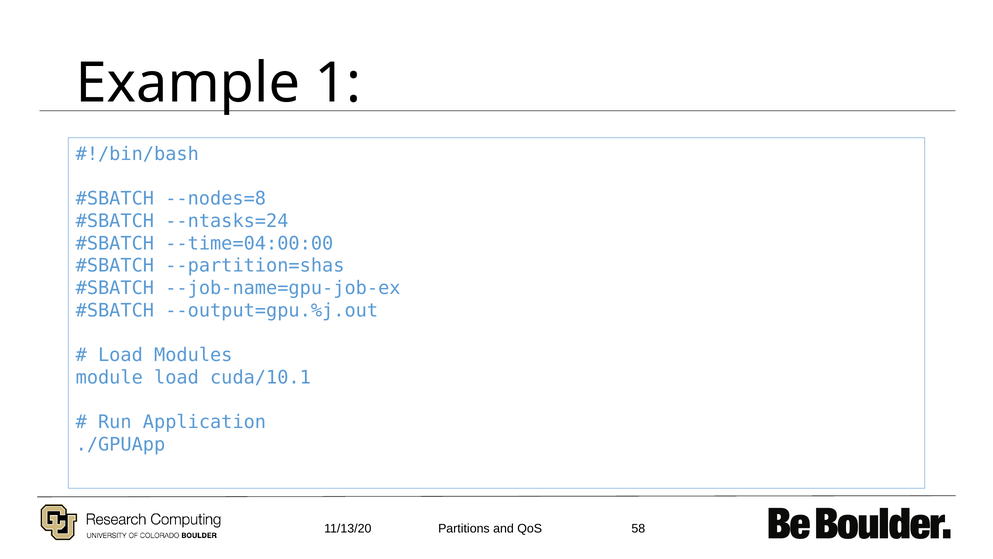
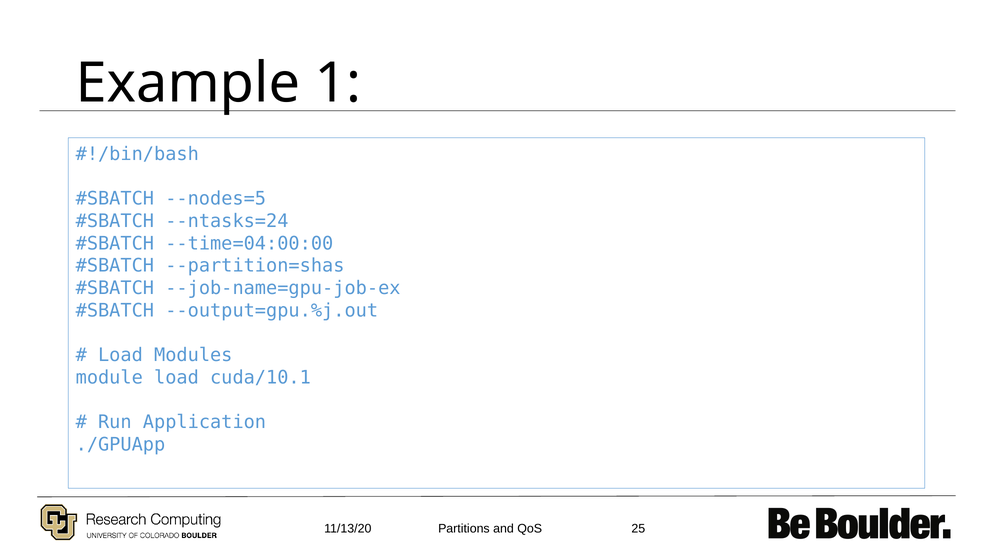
--nodes=8: --nodes=8 -> --nodes=5 (216, 199)
58: 58 -> 25 (638, 528)
